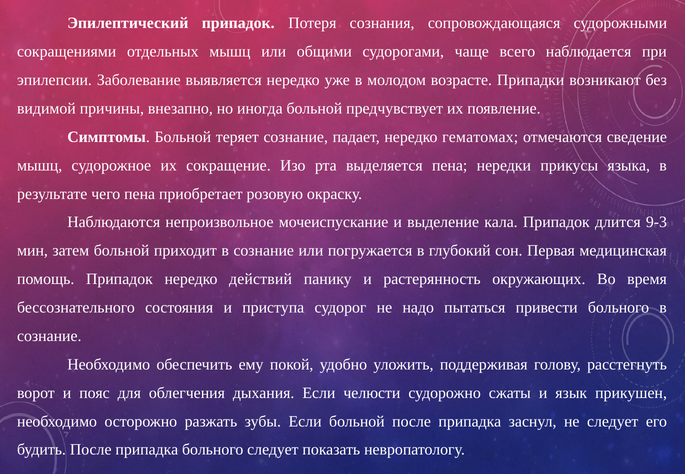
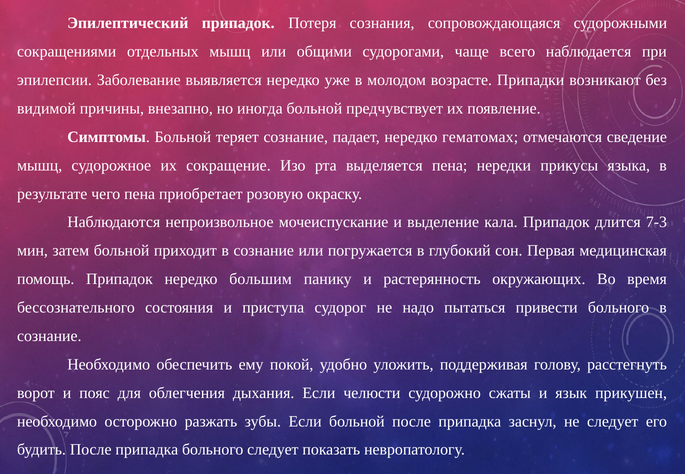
9-3: 9-3 -> 7-3 (656, 222)
действий: действий -> большим (261, 279)
